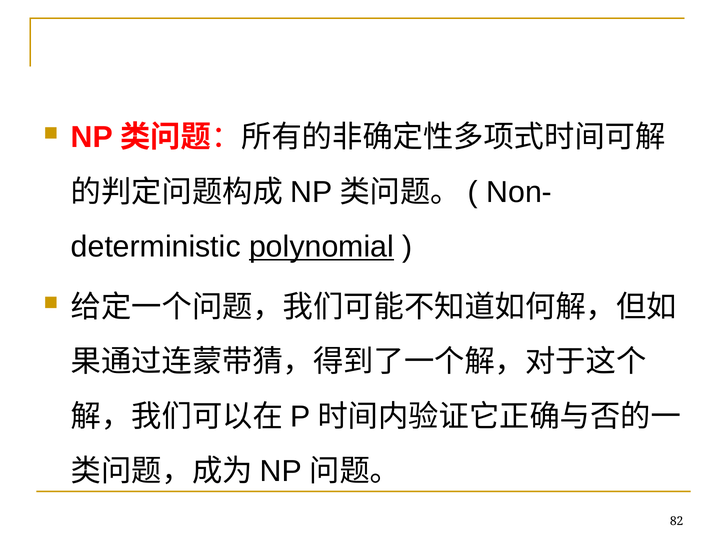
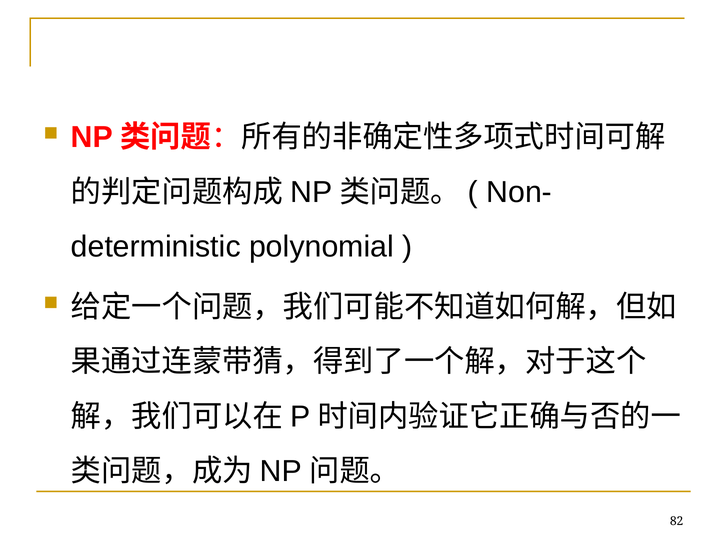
polynomial underline: present -> none (321, 246)
